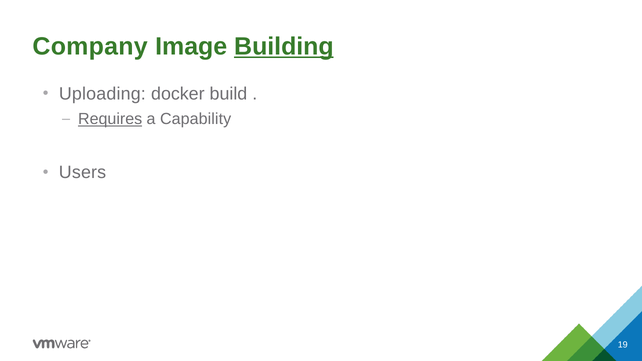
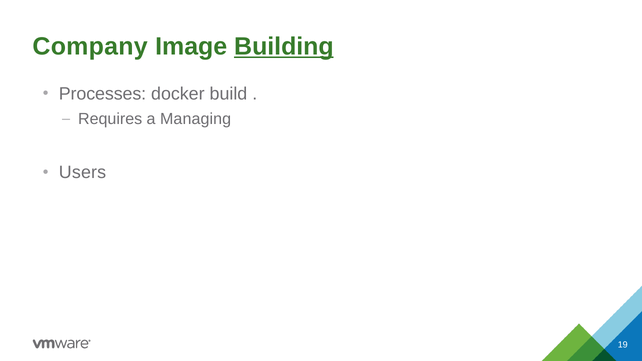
Uploading: Uploading -> Processes (103, 94)
Requires underline: present -> none (110, 119)
Capability: Capability -> Managing (196, 119)
